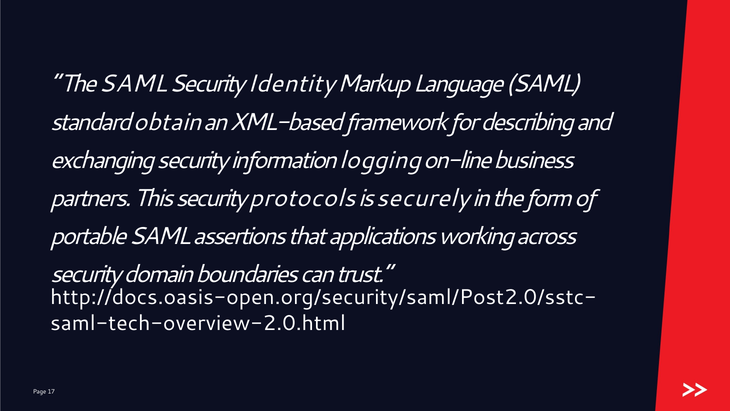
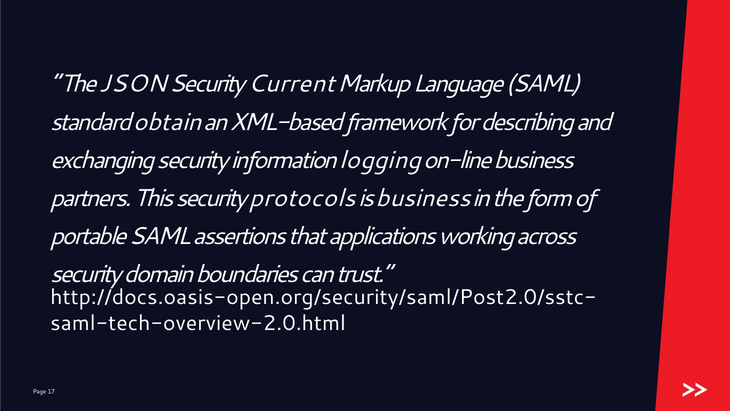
The SAML: SAML -> JSON (133, 84)
Identity: Identity -> Current (291, 84)
is securely: securely -> business (423, 198)
